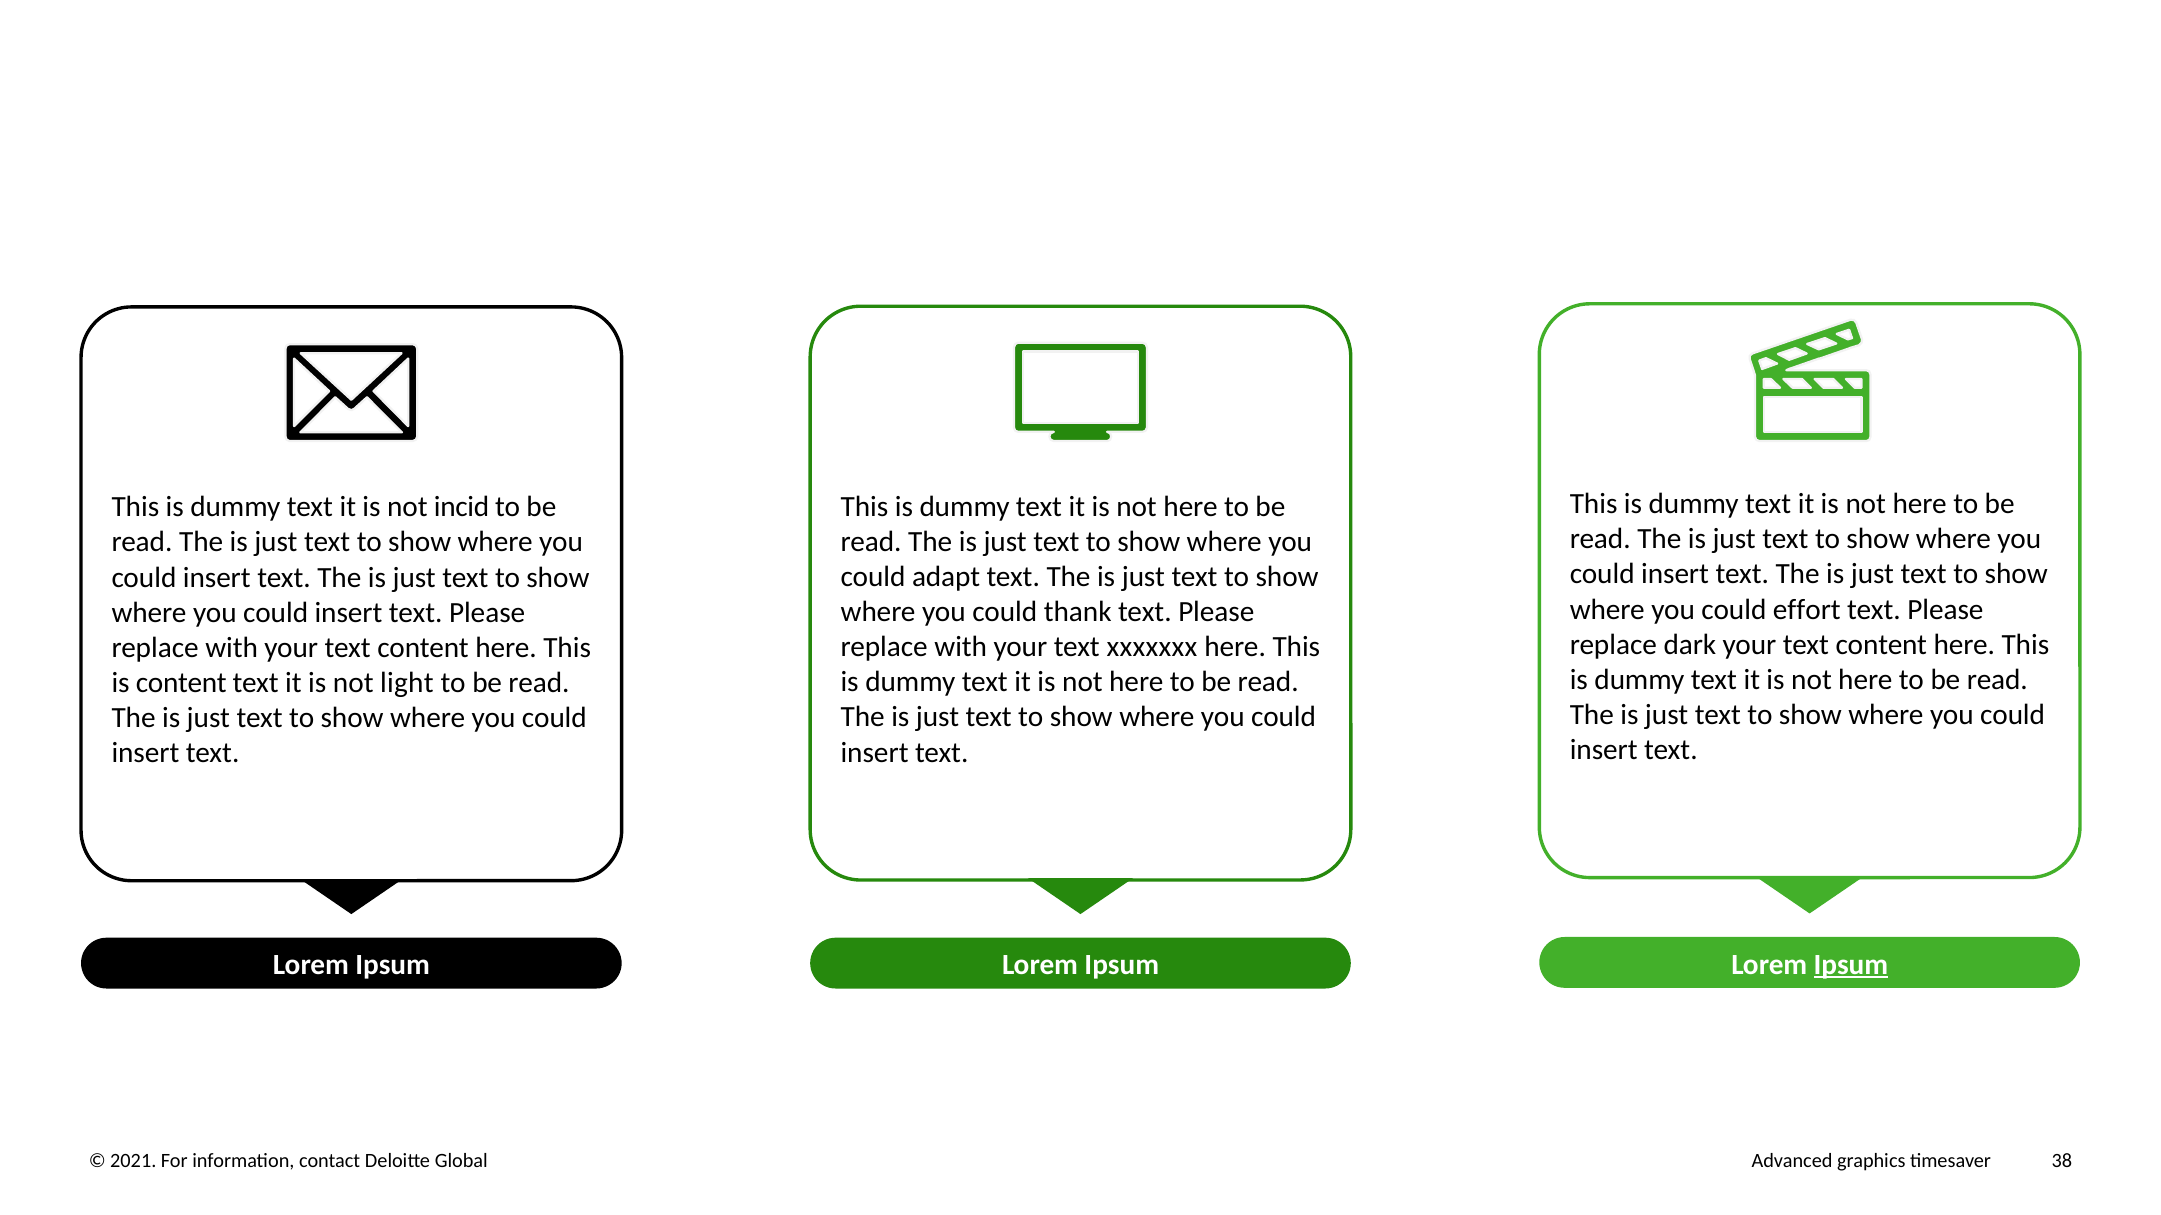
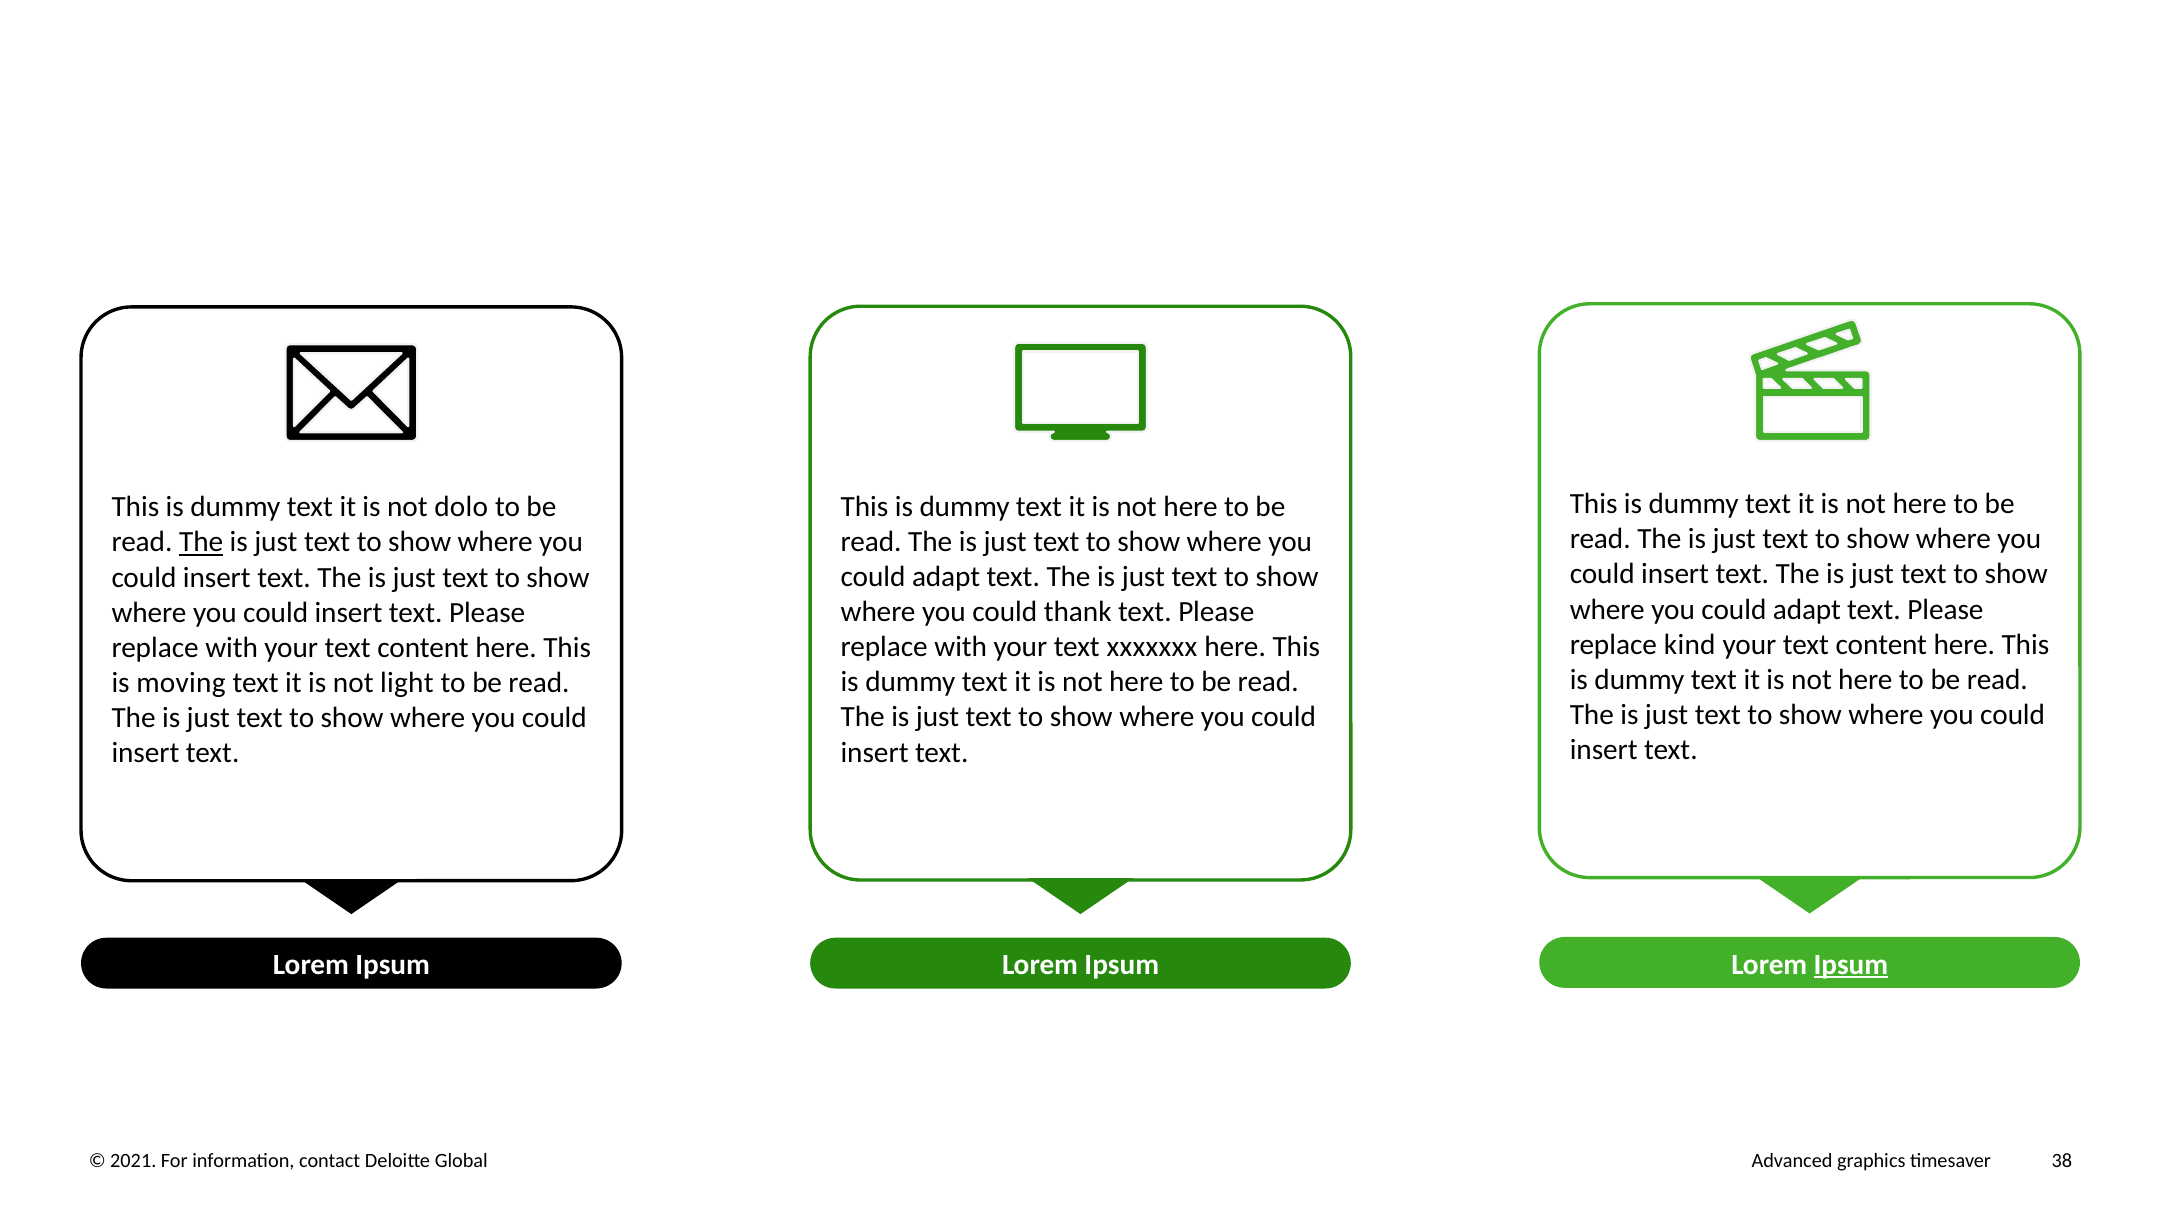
incid: incid -> dolo (461, 507)
The underline: none -> present (201, 543)
effort: effort -> adapt (1807, 610)
dark: dark -> kind (1690, 645)
is content: content -> moving (181, 683)
